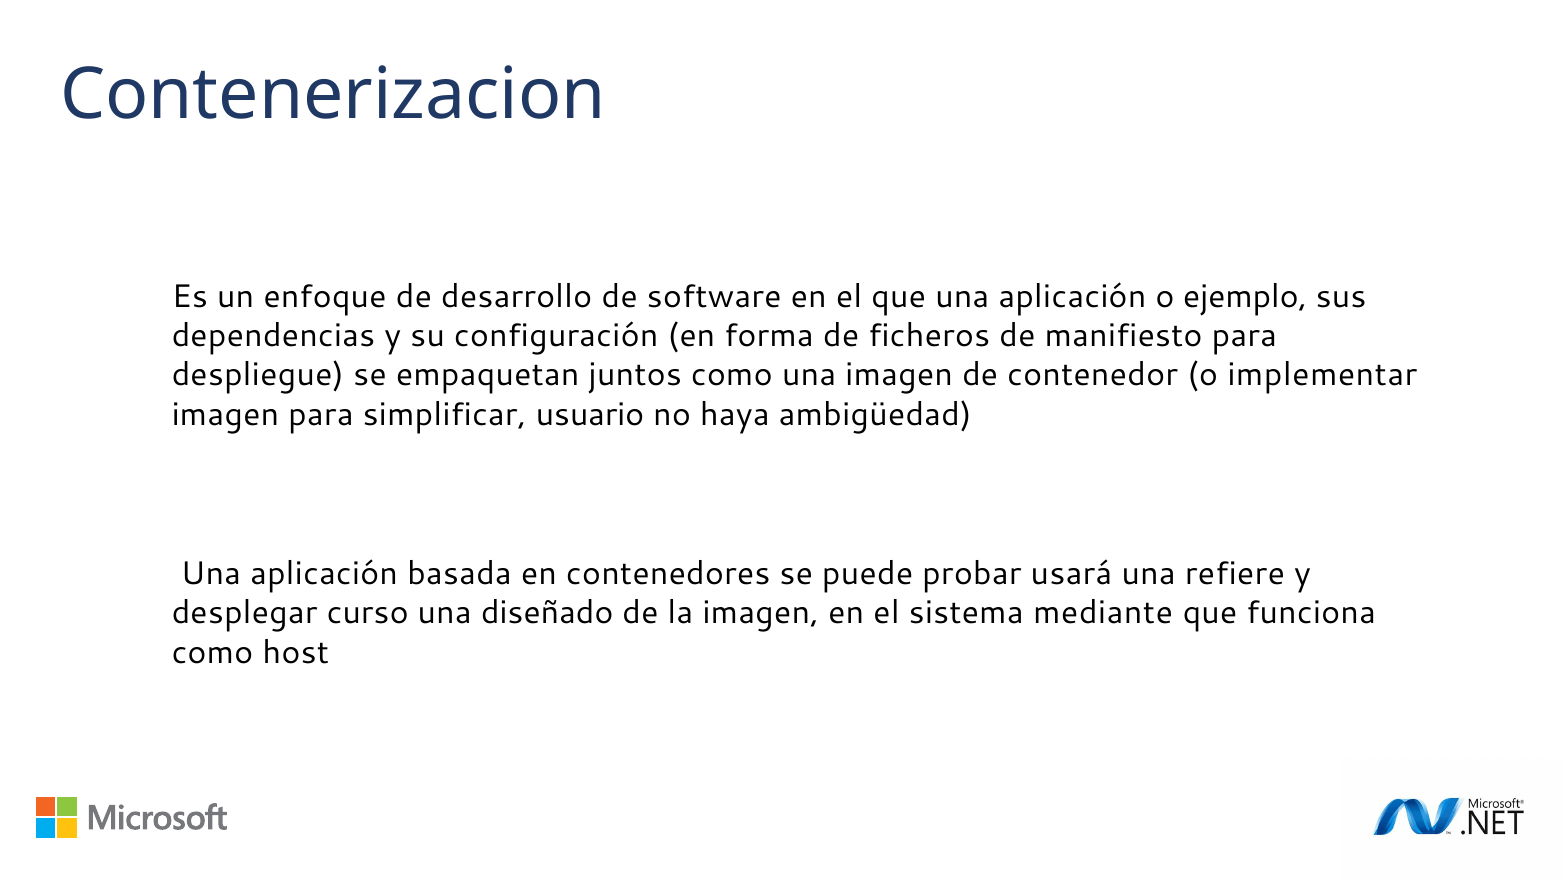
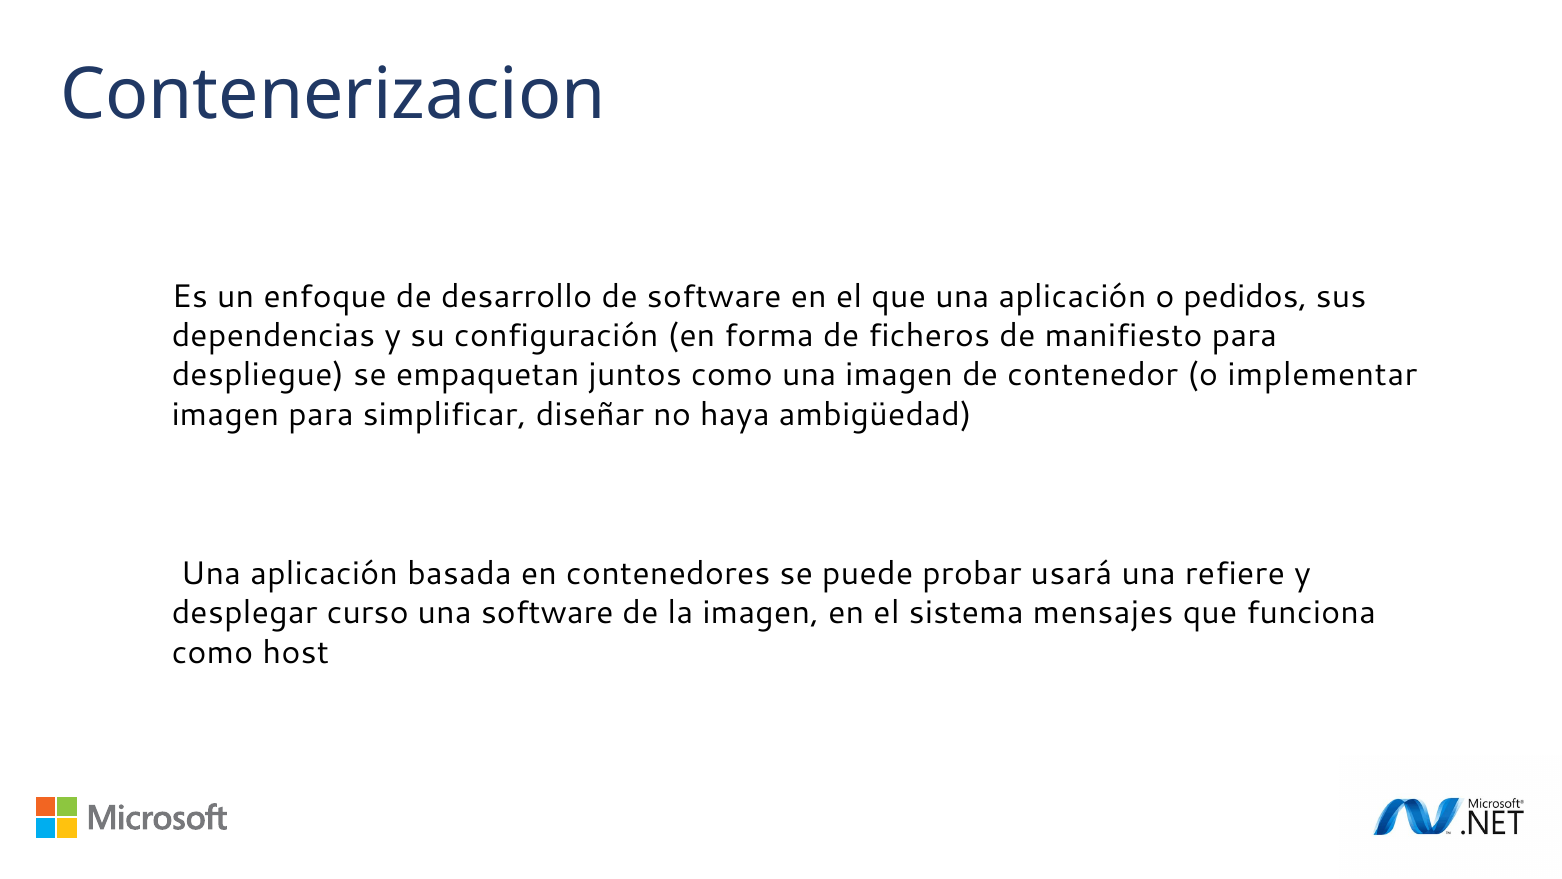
ejemplo: ejemplo -> pedidos (1245, 297)
usuario: usuario -> diseñar (590, 414)
una diseñado: diseñado -> software (547, 613)
mediante: mediante -> mensajes (1103, 613)
